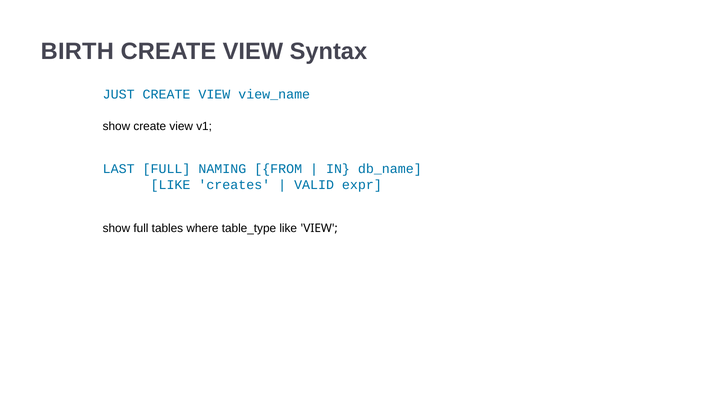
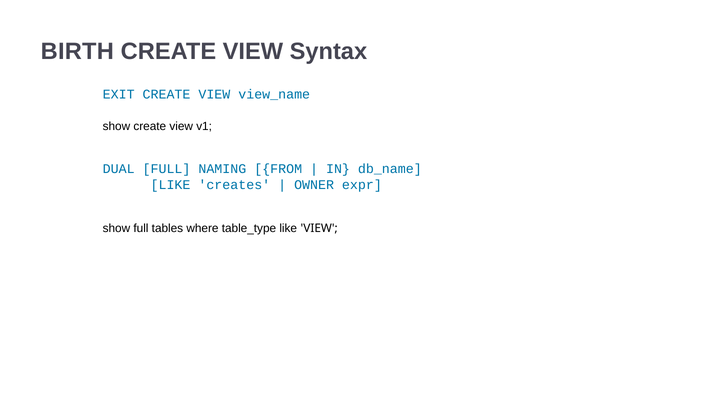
JUST: JUST -> EXIT (119, 94)
LAST: LAST -> DUAL (119, 169)
VALID: VALID -> OWNER (314, 185)
